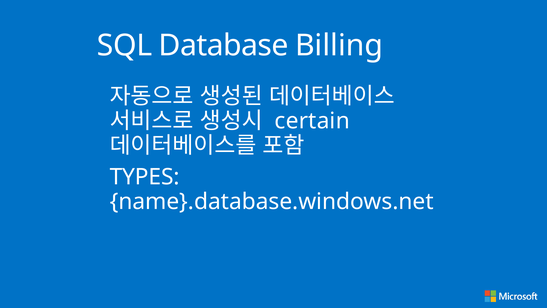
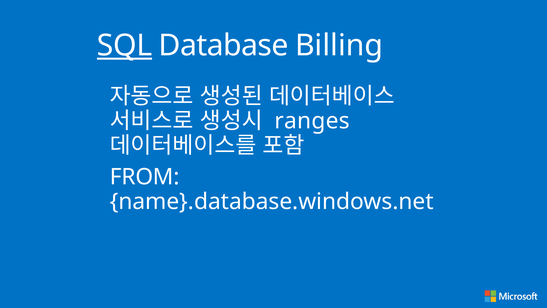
SQL underline: none -> present (125, 46)
certain: certain -> ranges (312, 121)
TYPES: TYPES -> FROM (145, 177)
